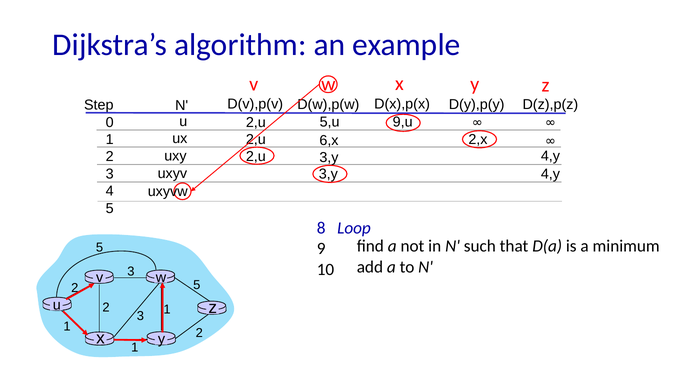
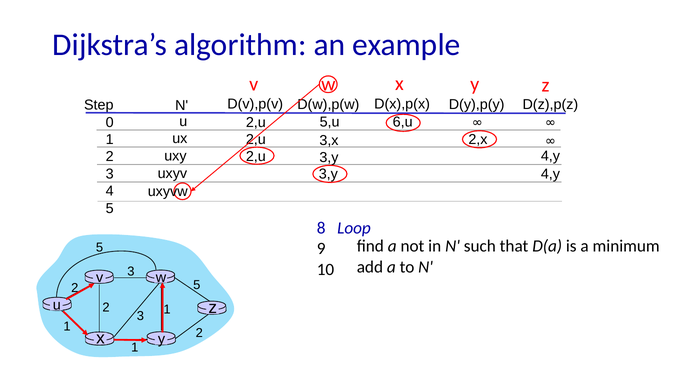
9,u: 9,u -> 6,u (403, 122)
6,x: 6,x -> 3,x (329, 140)
